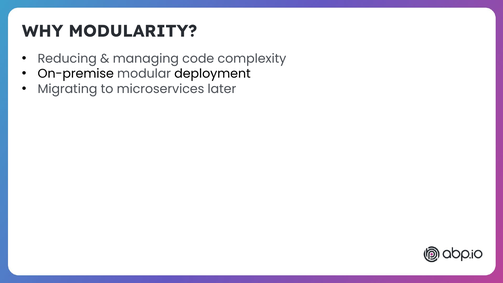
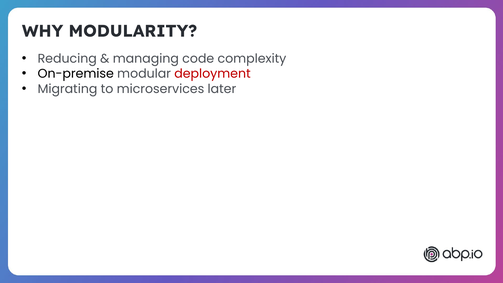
deployment colour: black -> red (212, 74)
